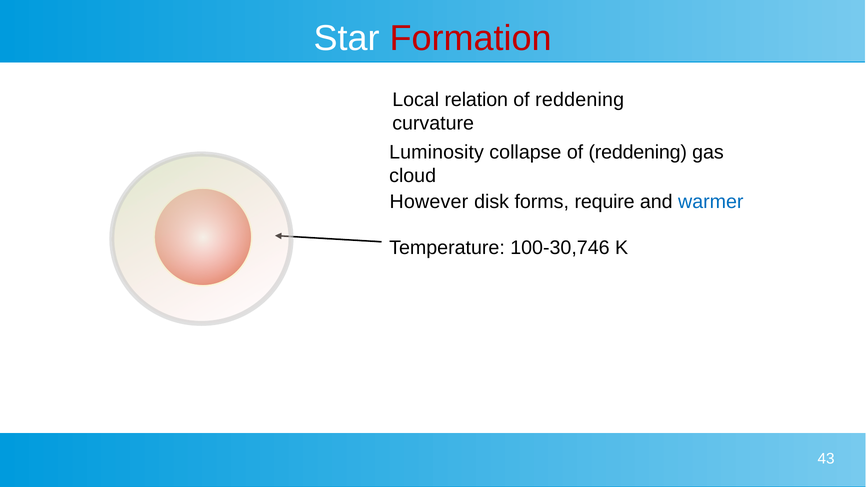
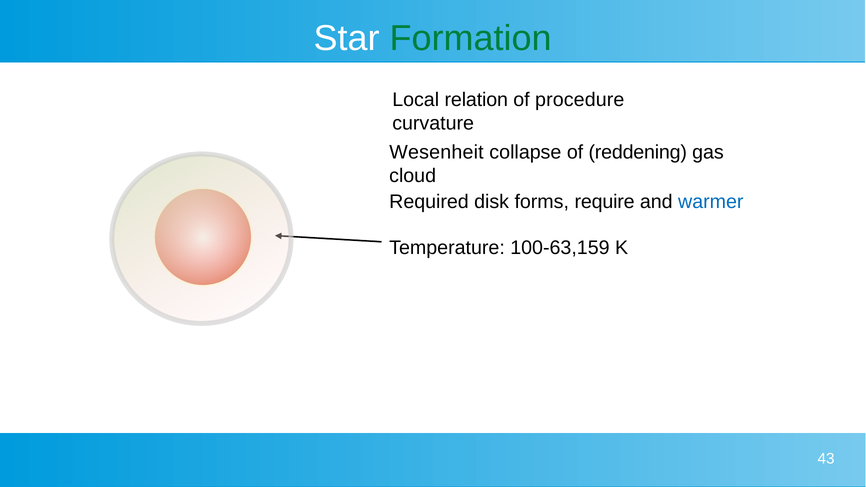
Formation colour: red -> green (471, 38)
reddening: reddening -> procedure (580, 100)
Luminosity: Luminosity -> Wesenheit (436, 152)
However: However -> Required (429, 202)
100-30,746: 100-30,746 -> 100-63,159 (560, 248)
